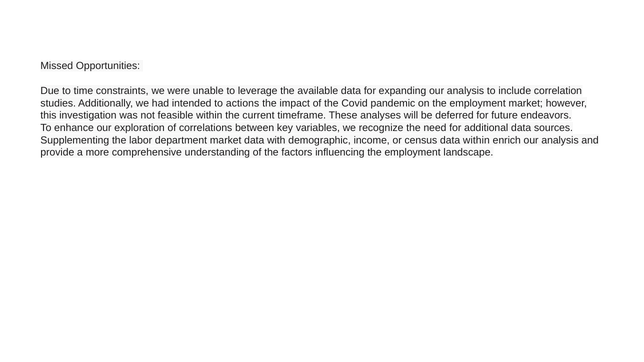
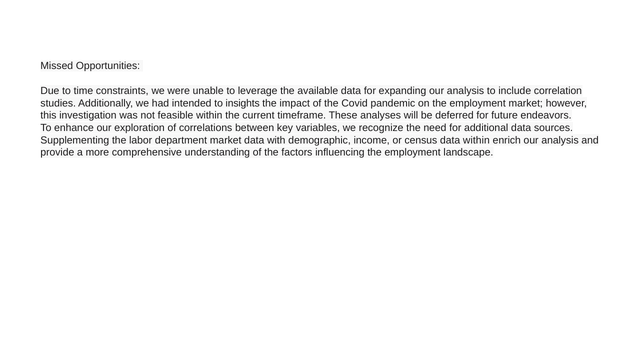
actions: actions -> insights (243, 103)
